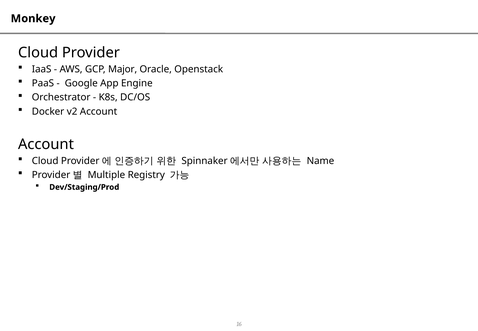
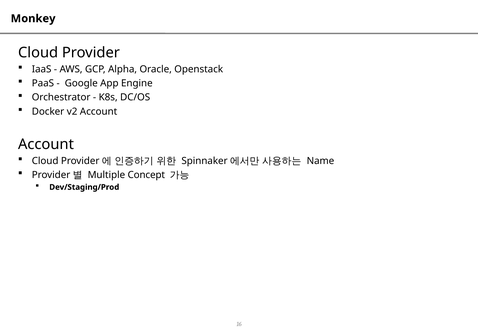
Major: Major -> Alpha (123, 69)
Registry: Registry -> Concept (146, 175)
